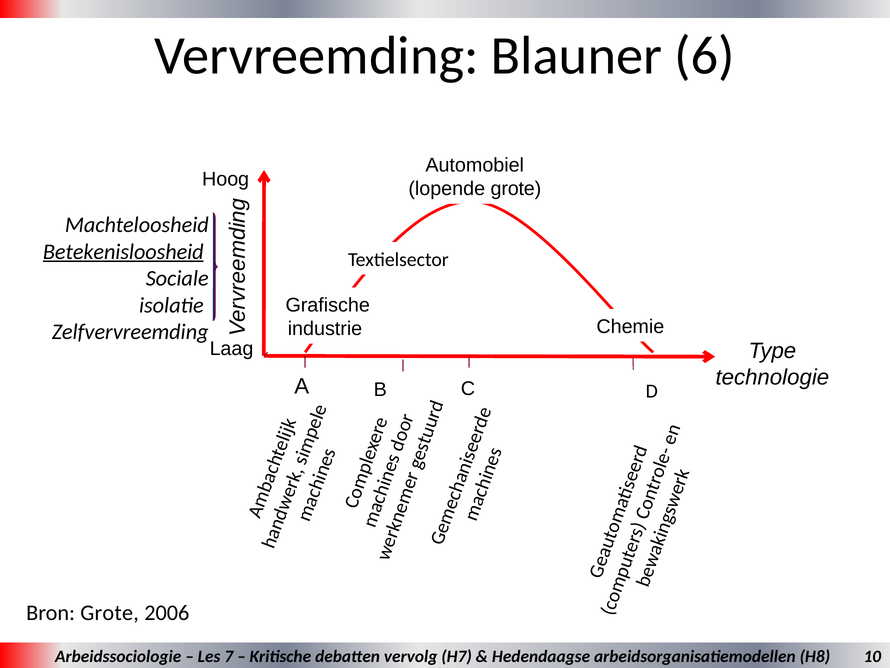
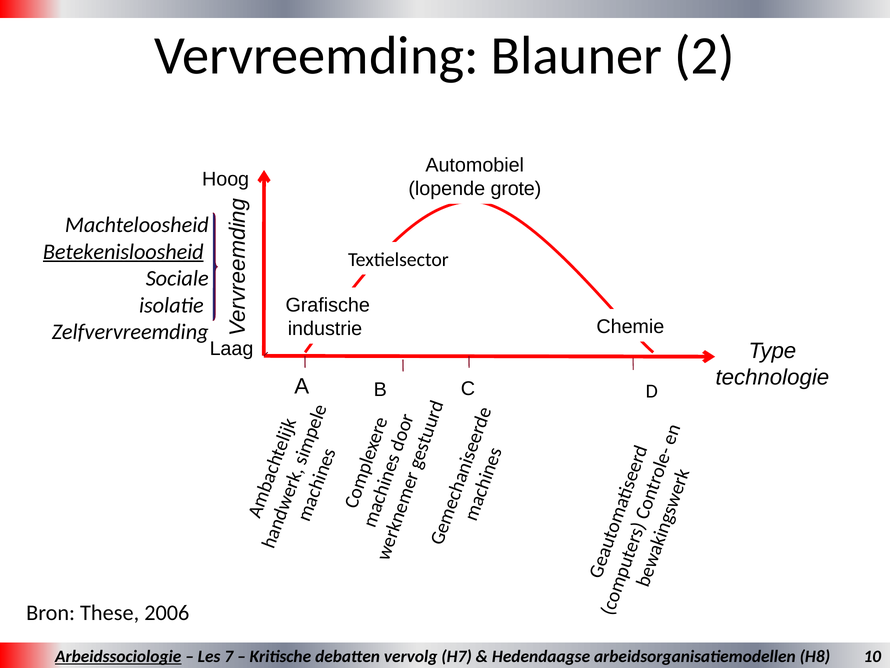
6: 6 -> 2 (705, 56)
Bron Grote: Grote -> These (110, 612)
Arbeidssociologie underline: none -> present (118, 656)
